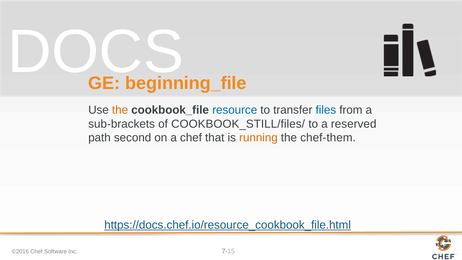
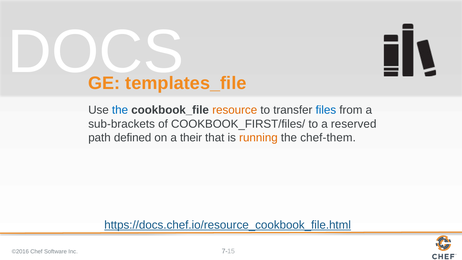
beginning_file: beginning_file -> templates_file (186, 83)
the colour: orange -> blue (120, 110)
resource colour: blue -> orange (235, 110)
COOKBOOK_STILL/files/: COOKBOOK_STILL/files/ -> COOKBOOK_FIRST/files/ (238, 124)
second: second -> defined (133, 138)
a chef: chef -> their (191, 138)
